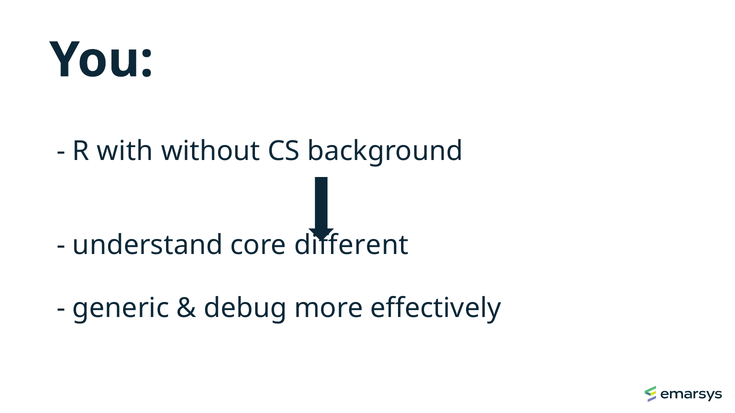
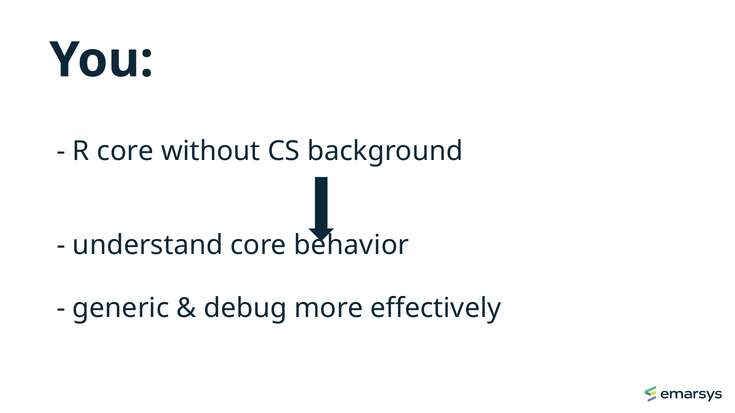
R with: with -> core (125, 151)
different: different -> behavior (351, 246)
